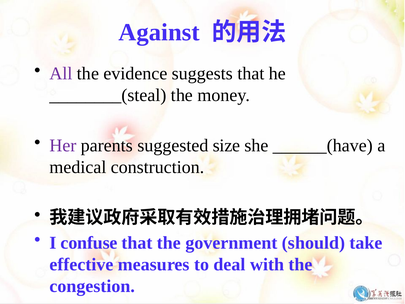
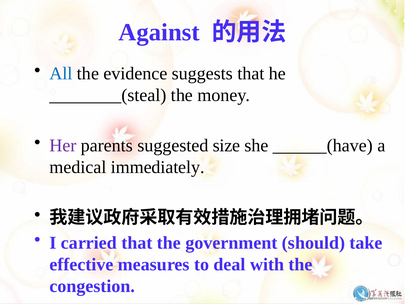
All colour: purple -> blue (61, 73)
construction: construction -> immediately (158, 167)
confuse: confuse -> carried (89, 243)
